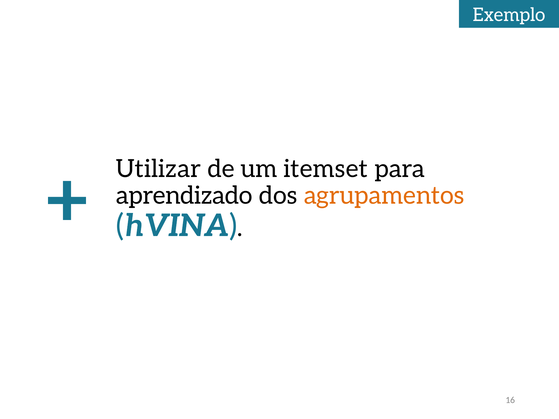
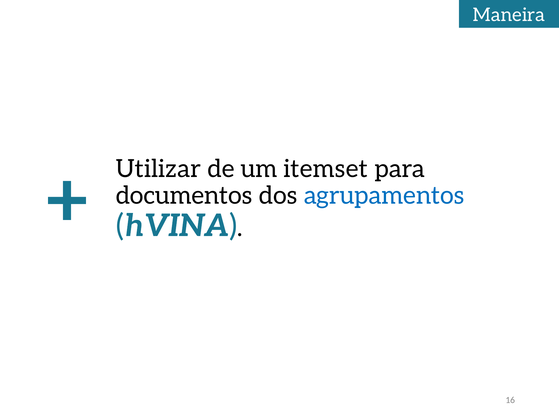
Exemplo: Exemplo -> Maneira (509, 15)
aprendizado: aprendizado -> documentos (184, 196)
agrupamentos colour: orange -> blue (384, 196)
